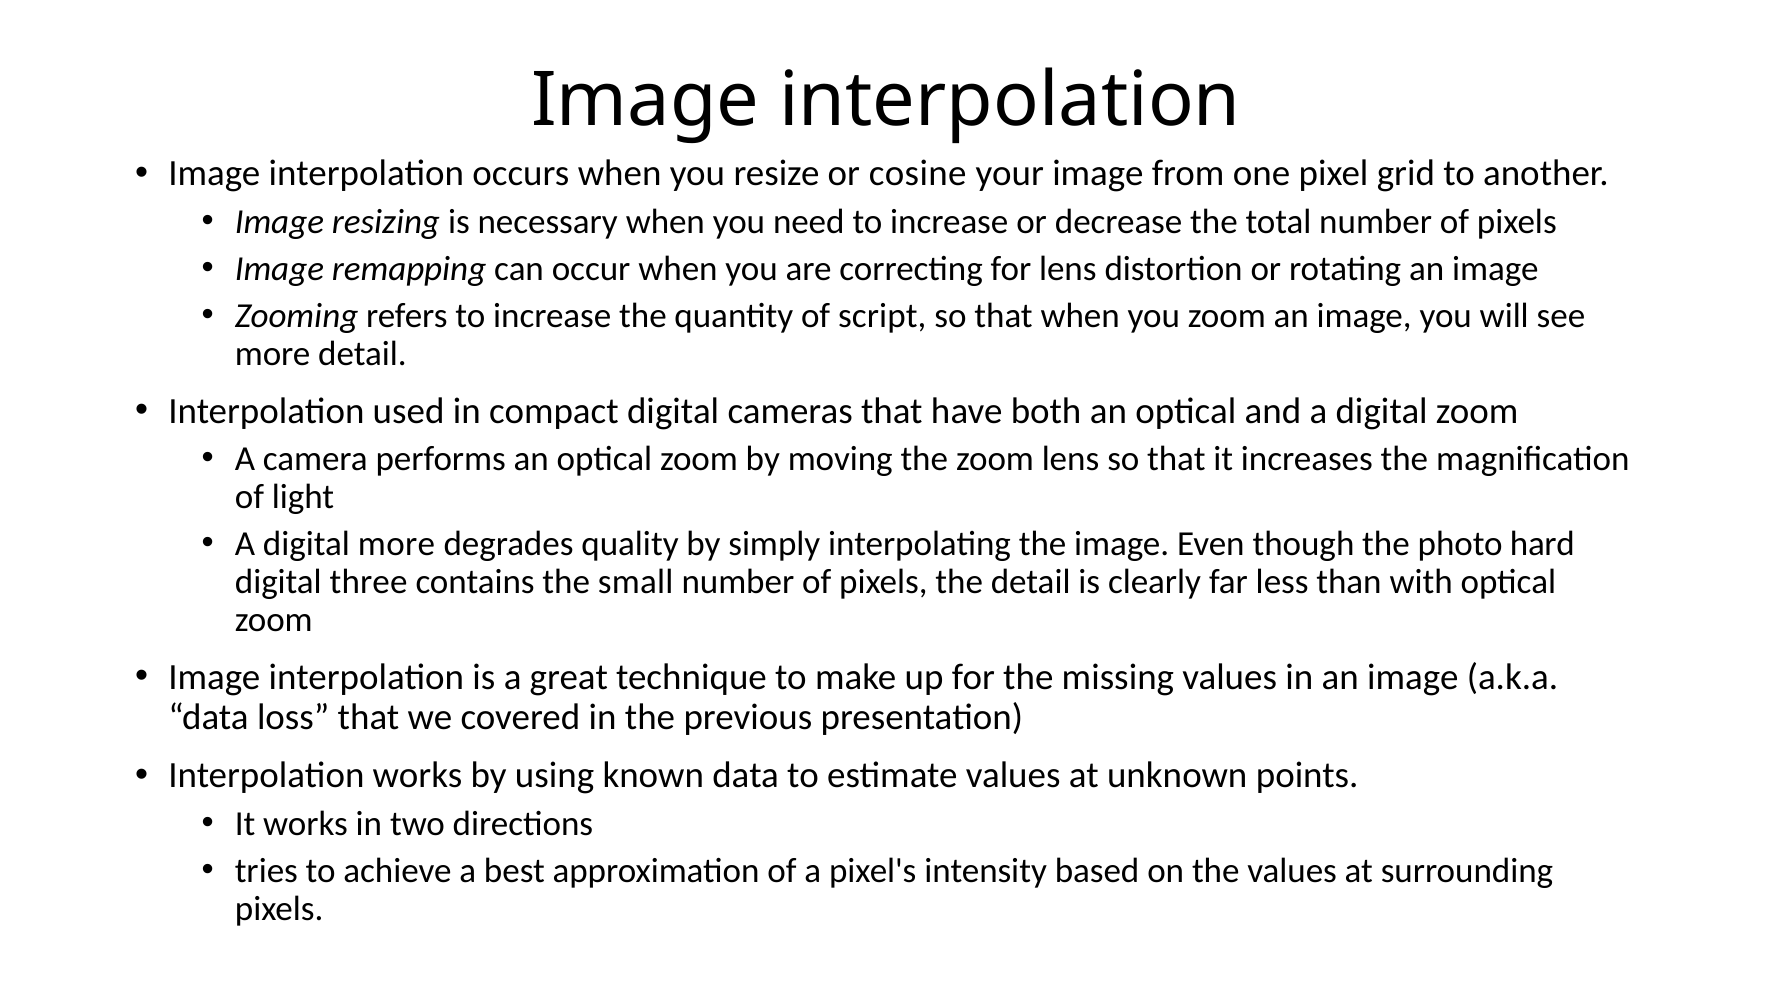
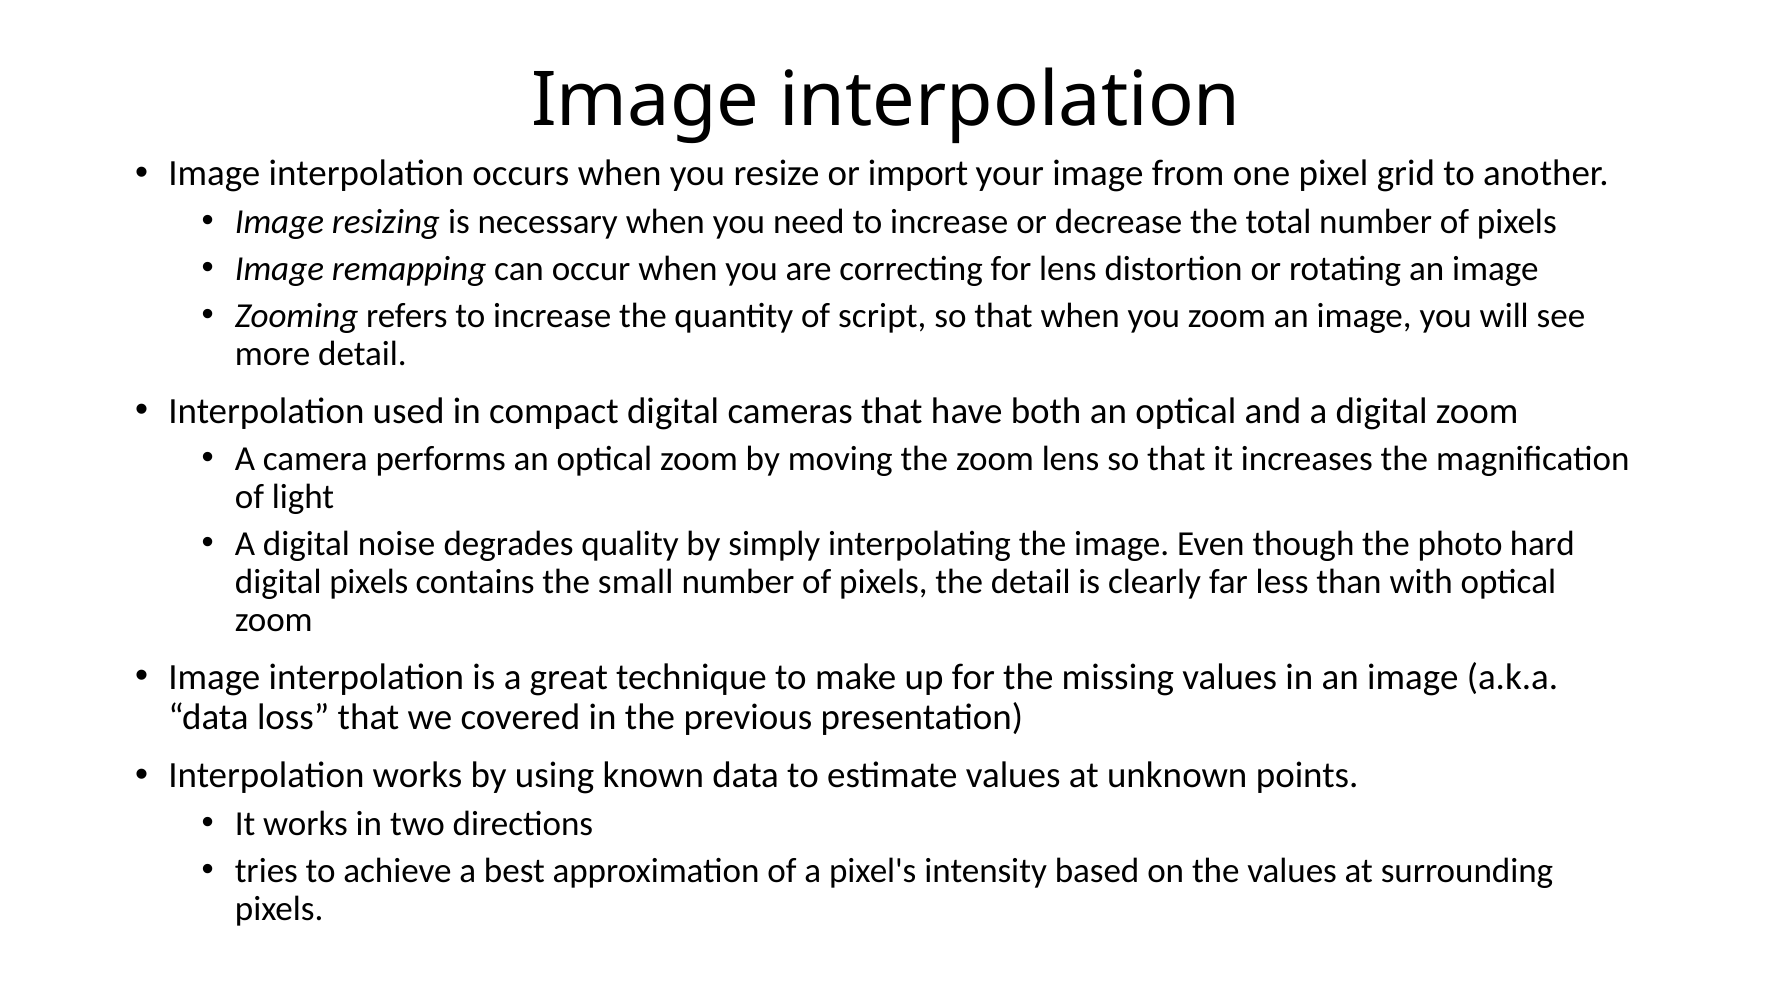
cosine: cosine -> import (918, 173)
digital more: more -> noise (397, 544)
digital three: three -> pixels (369, 582)
